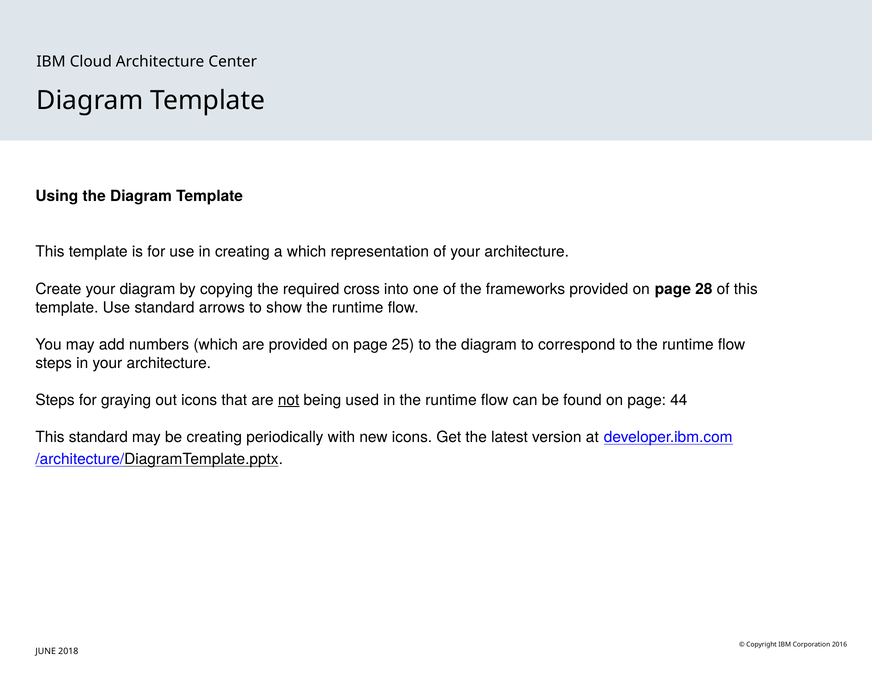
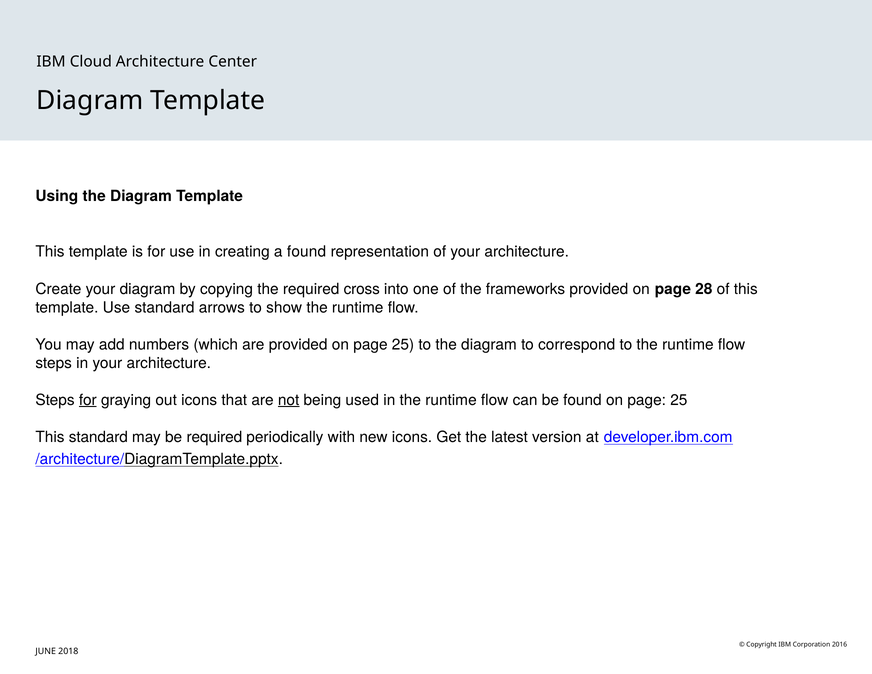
a which: which -> found (307, 252)
for underline: none -> present (88, 400)
found on page 44: 44 -> 25 (679, 400)
be creating: creating -> required (214, 437)
